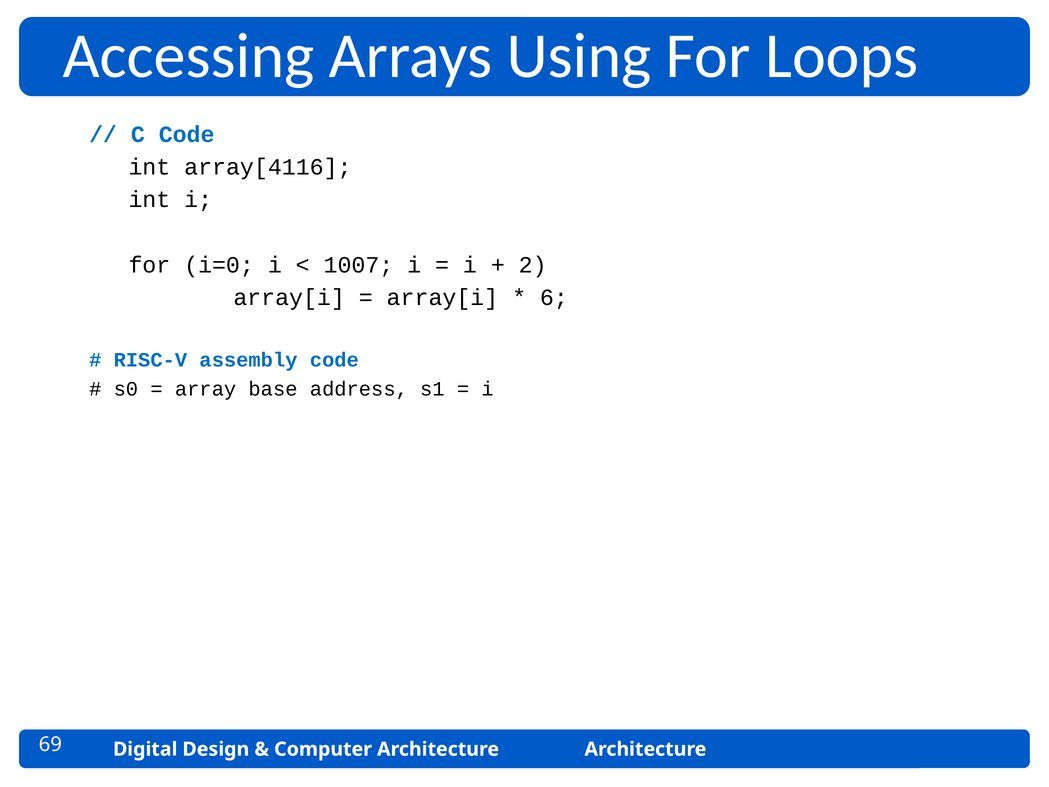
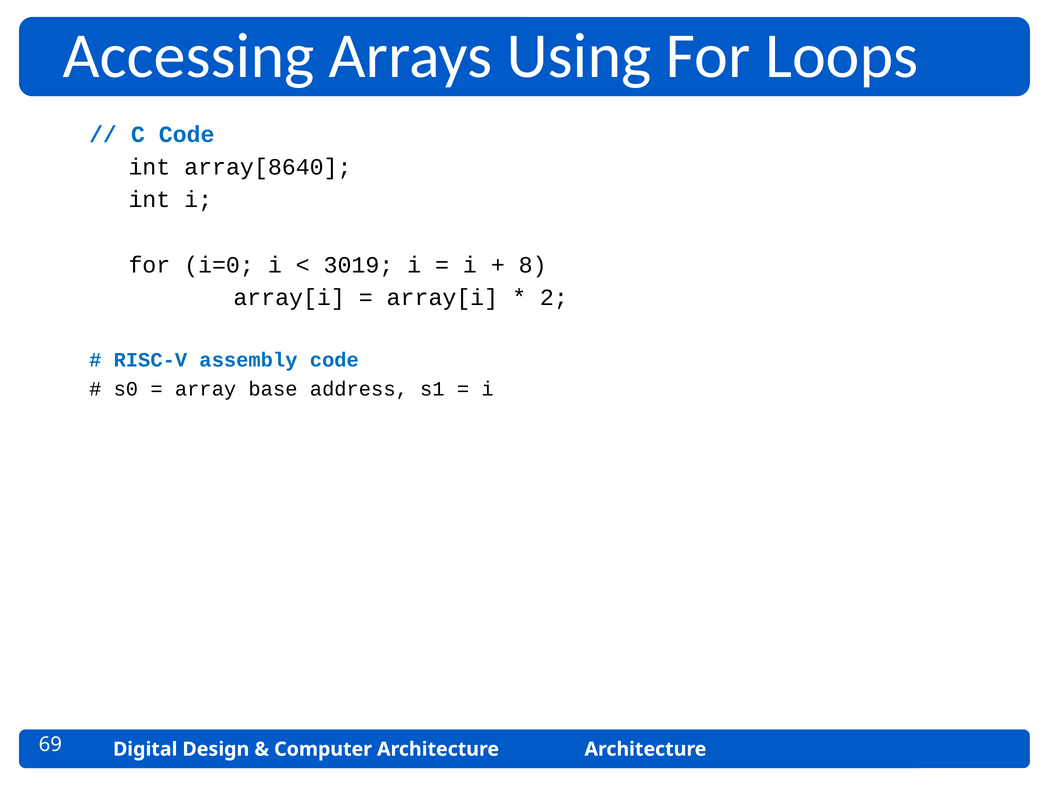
array[4116: array[4116 -> array[8640 (268, 167)
1007: 1007 -> 3019 (358, 265)
2: 2 -> 8 (533, 265)
6: 6 -> 2 (554, 297)
